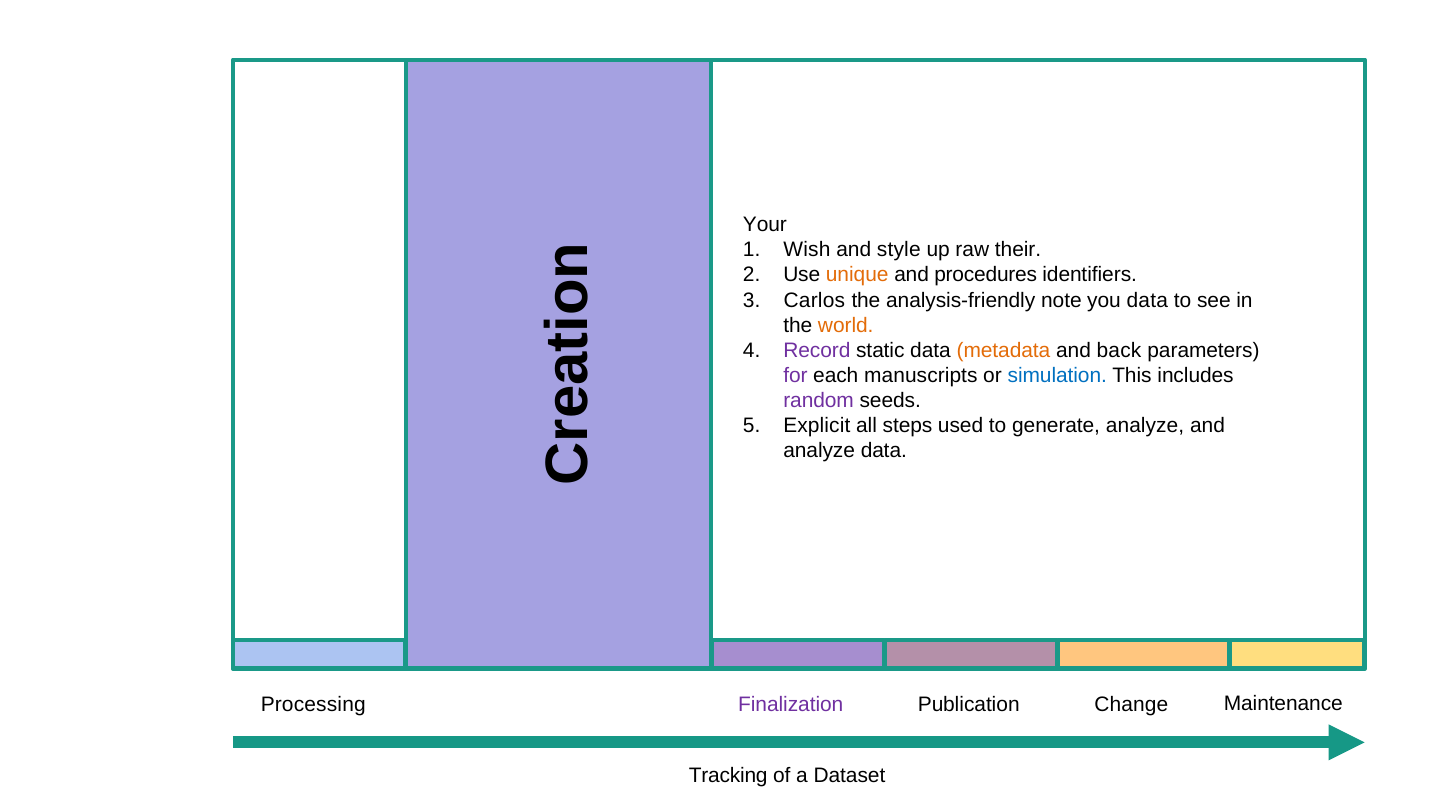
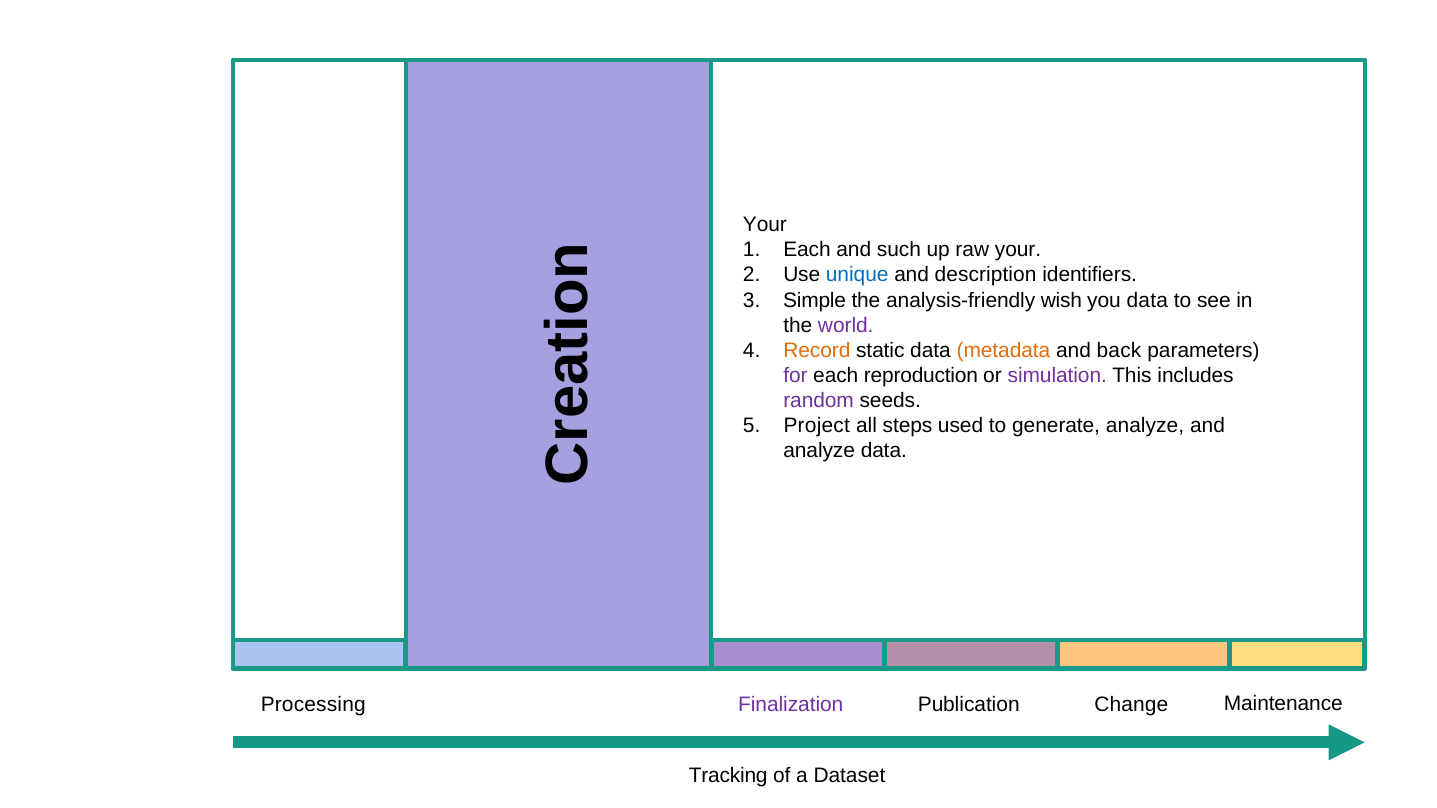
Wish: Wish -> Each (807, 250)
style: style -> such (899, 250)
raw their: their -> your (1018, 250)
unique colour: orange -> blue (857, 275)
procedures: procedures -> description (986, 275)
Carlos: Carlos -> Simple (815, 300)
note: note -> wish (1061, 300)
world colour: orange -> purple (846, 325)
Record colour: purple -> orange (817, 350)
manuscripts: manuscripts -> reproduction (921, 376)
simulation colour: blue -> purple (1057, 376)
Explicit: Explicit -> Project (817, 426)
